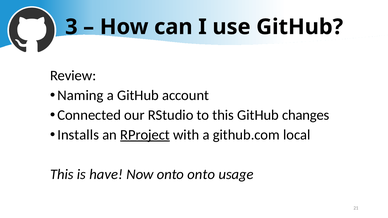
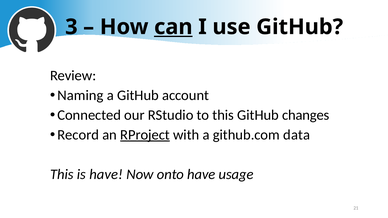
can underline: none -> present (173, 27)
Installs: Installs -> Record (78, 135)
local: local -> data (297, 135)
onto onto: onto -> have (201, 174)
